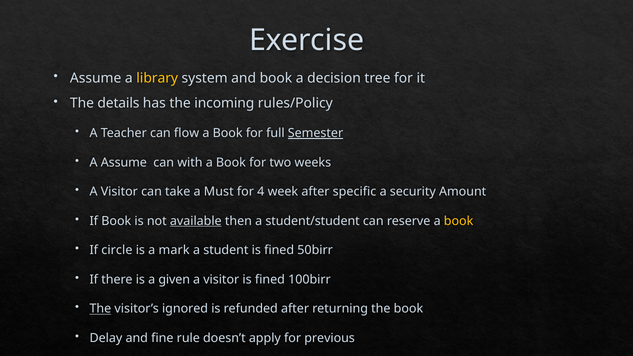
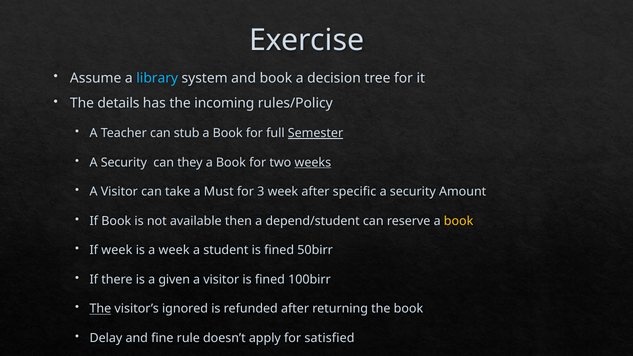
library colour: yellow -> light blue (157, 78)
flow: flow -> stub (187, 133)
Assume: Assume -> Security (124, 162)
with: with -> they (190, 162)
weeks underline: none -> present (313, 162)
4: 4 -> 3 (261, 192)
available underline: present -> none (196, 221)
student/student: student/student -> depend/student (313, 221)
If circle: circle -> week (117, 250)
a mark: mark -> week (174, 250)
previous: previous -> satisfied (330, 338)
